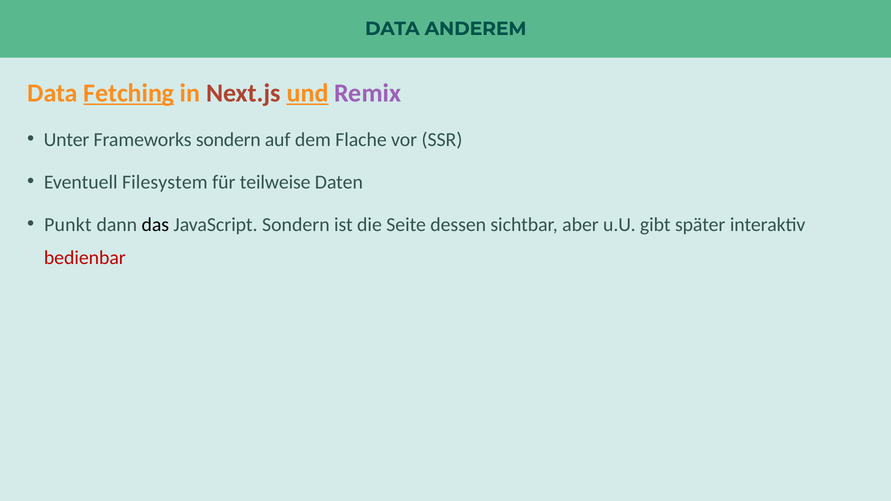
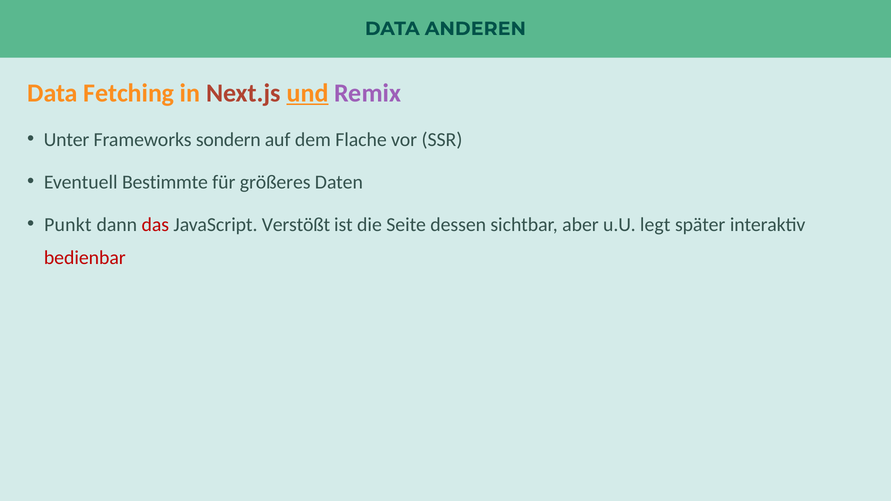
ANDEREM: ANDEREM -> ANDEREN (475, 29)
Fetching underline: present -> none (129, 93)
Filesystem: Filesystem -> Bestimmte (165, 182)
teilweise: teilweise -> größeres (275, 182)
das colour: black -> red (155, 225)
JavaScript Sondern: Sondern -> Verstößt (296, 225)
gibt: gibt -> legt (655, 225)
